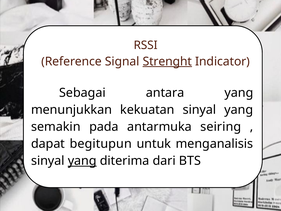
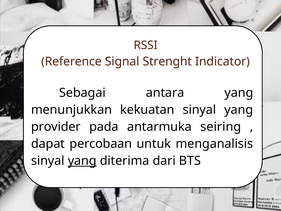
Strenght underline: present -> none (167, 61)
semakin: semakin -> provider (56, 127)
begitupun: begitupun -> percobaan (101, 144)
